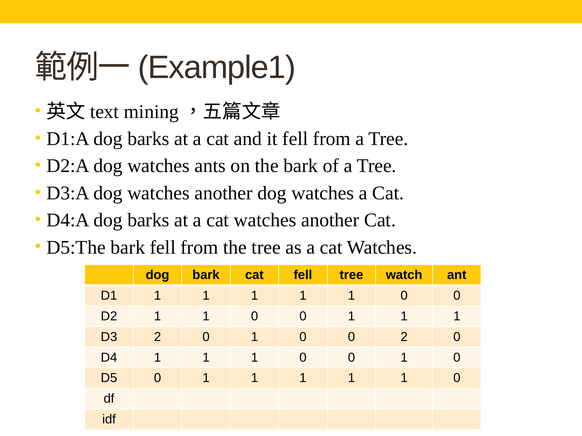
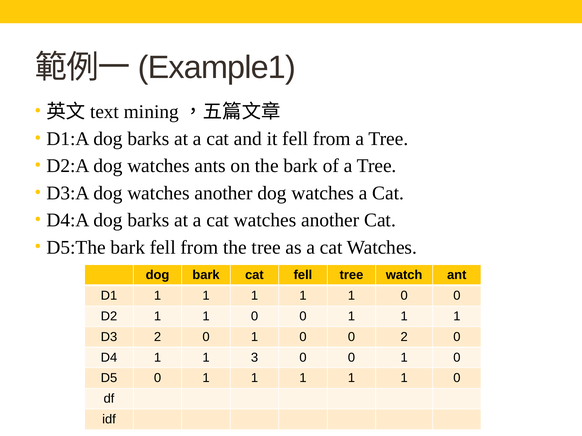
D4 1 1 1: 1 -> 3 (255, 358)
